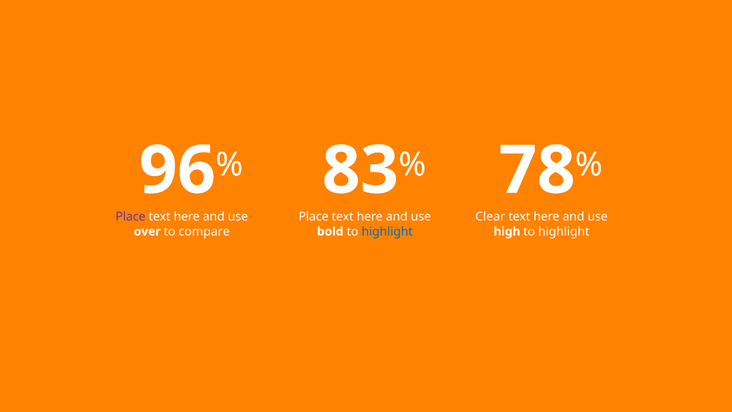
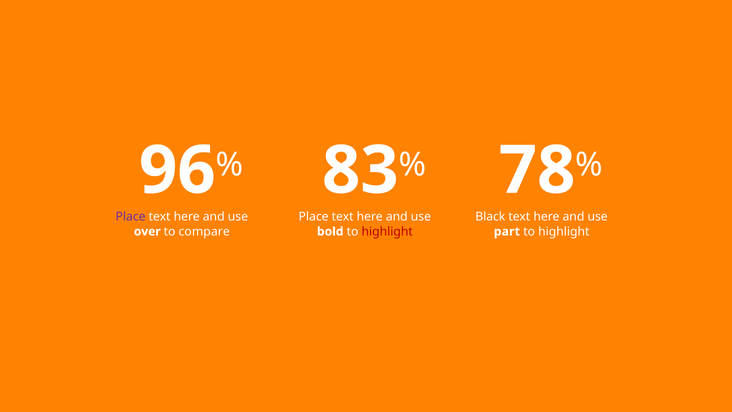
Clear: Clear -> Black (490, 217)
highlight colour: blue -> red (387, 231)
high: high -> part (507, 231)
